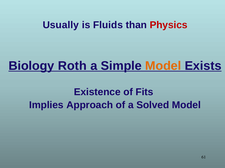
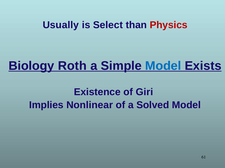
Fluids: Fluids -> Select (108, 25)
Model colour: orange -> blue (163, 66)
Fits: Fits -> Giri (144, 92)
Approach: Approach -> Nonlinear (90, 105)
